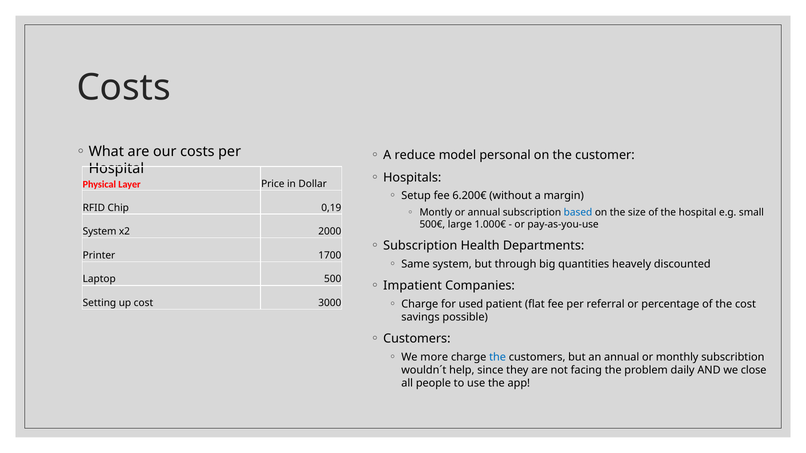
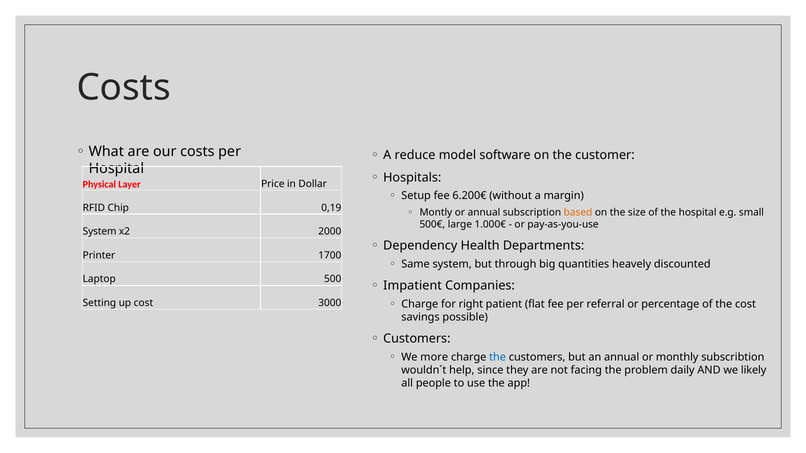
personal: personal -> software (505, 155)
based colour: blue -> orange (578, 213)
Subscription: Subscription -> Dependency (420, 246)
used: used -> right (471, 304)
close: close -> likely (754, 370)
